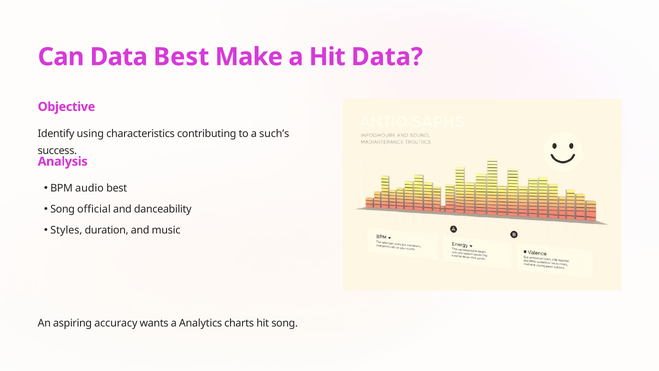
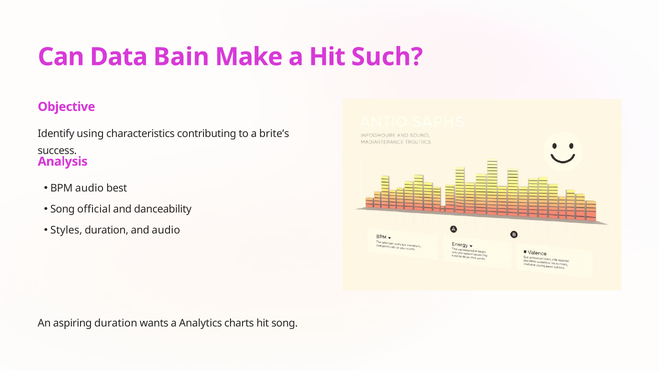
Data Best: Best -> Bain (181, 57)
Hit Data: Data -> Such (387, 57)
such’s: such’s -> brite’s (274, 134)
and music: music -> audio (166, 230)
aspiring accuracy: accuracy -> duration (116, 323)
